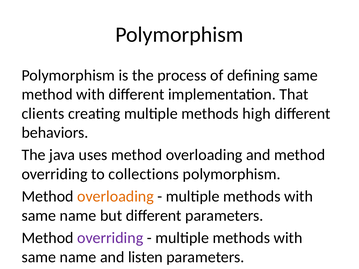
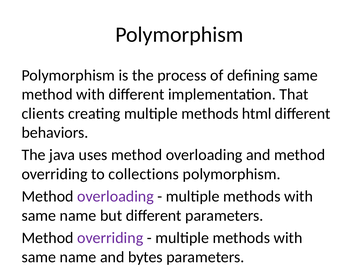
high: high -> html (257, 114)
overloading colour: orange -> purple (115, 197)
listen: listen -> bytes (145, 257)
